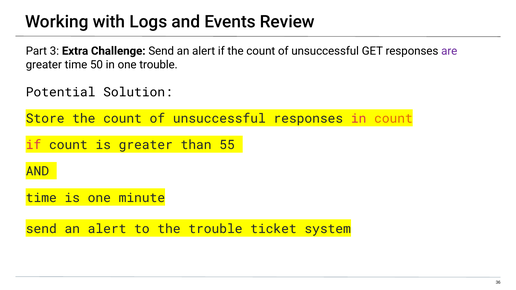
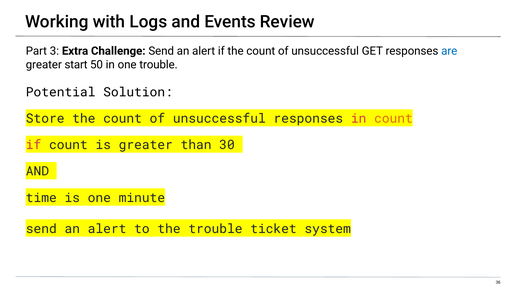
are colour: purple -> blue (449, 51)
greater time: time -> start (76, 65)
55: 55 -> 30 (227, 145)
